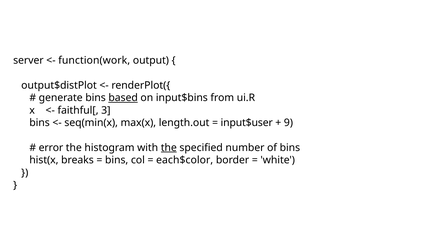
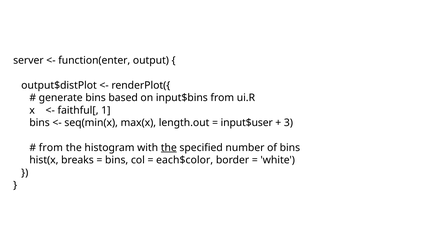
function(work: function(work -> function(enter (94, 60)
based underline: present -> none (123, 98)
3: 3 -> 1 (106, 110)
9: 9 -> 3 (288, 123)
error: error -> from (51, 147)
